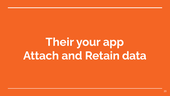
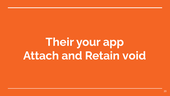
data: data -> void (134, 56)
